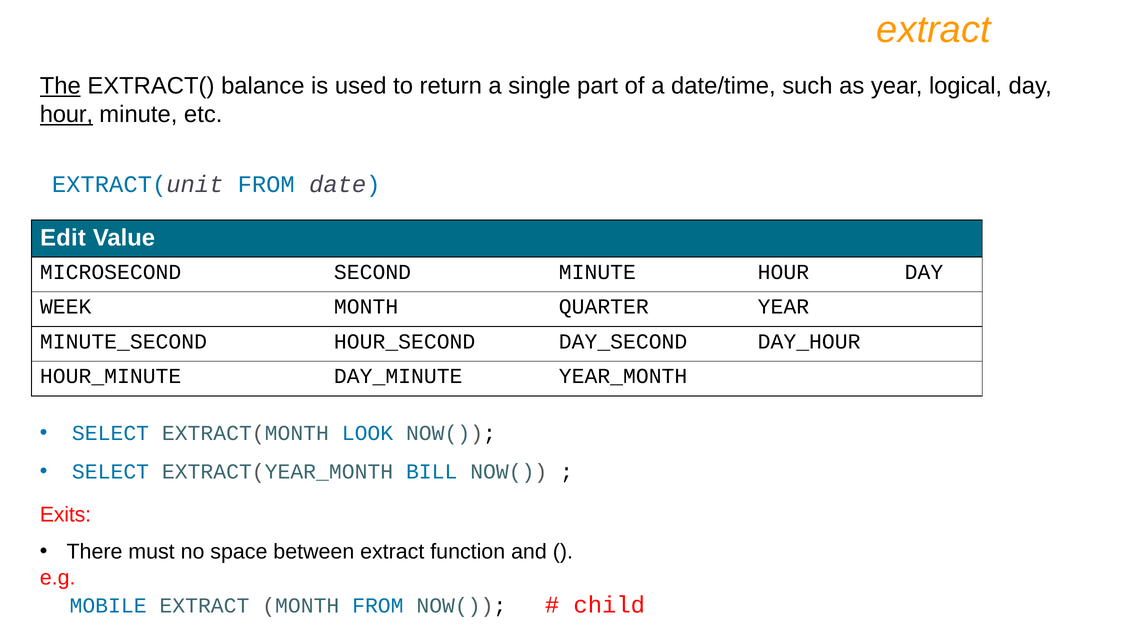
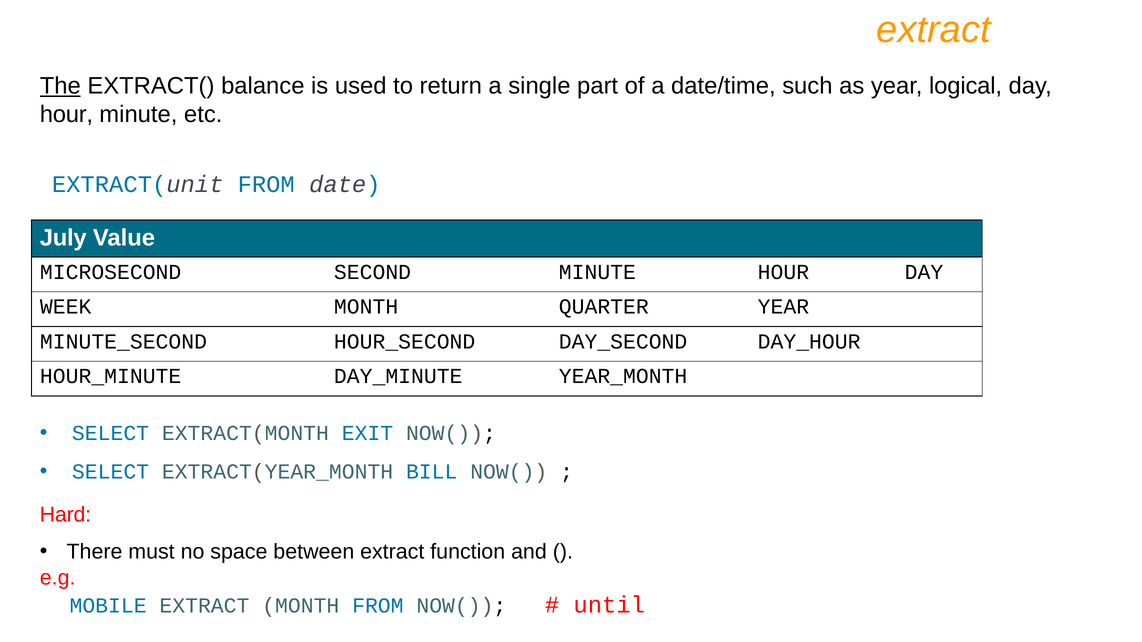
hour underline: present -> none (66, 115)
Edit: Edit -> July (63, 238)
LOOK: LOOK -> EXIT (367, 433)
Exits: Exits -> Hard (65, 515)
child: child -> until (609, 605)
